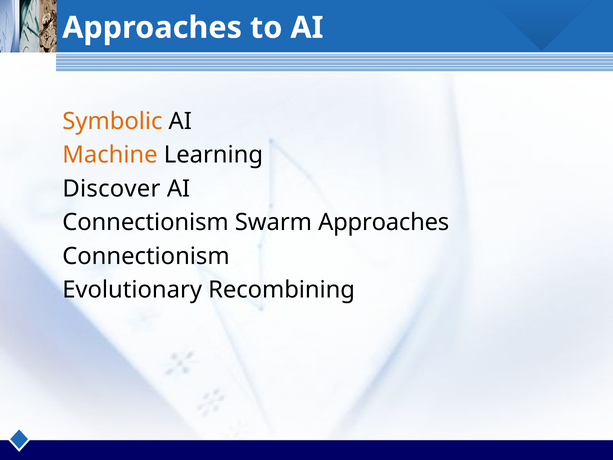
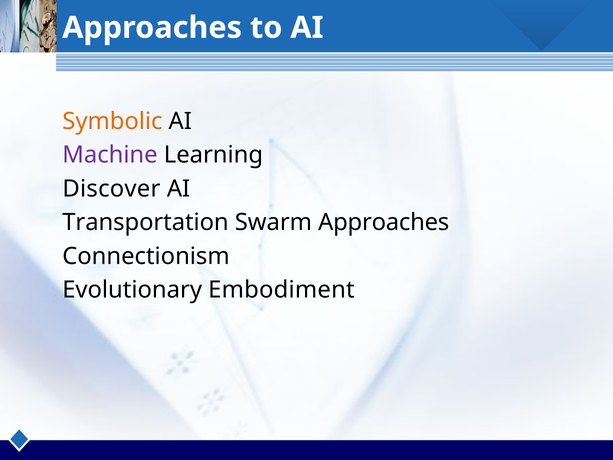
Machine colour: orange -> purple (110, 155)
Connectionism: Connectionism -> Transportation (146, 222)
Recombining: Recombining -> Embodiment (281, 290)
